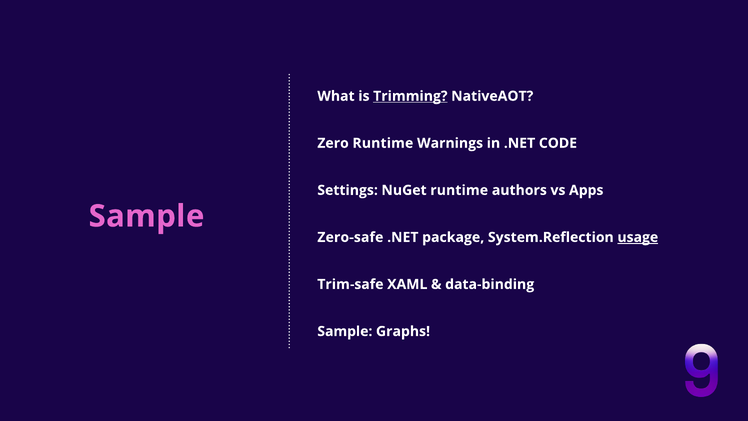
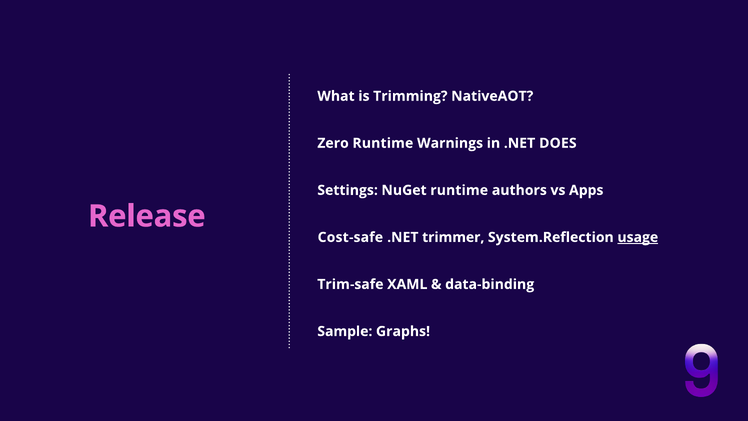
Trimming underline: present -> none (410, 96)
CODE: CODE -> DOES (558, 143)
Sample: Sample -> Release (147, 216)
Zero-safe: Zero-safe -> Cost-safe (350, 237)
package: package -> trimmer (453, 237)
